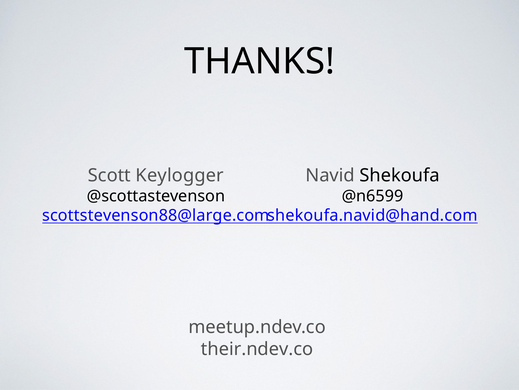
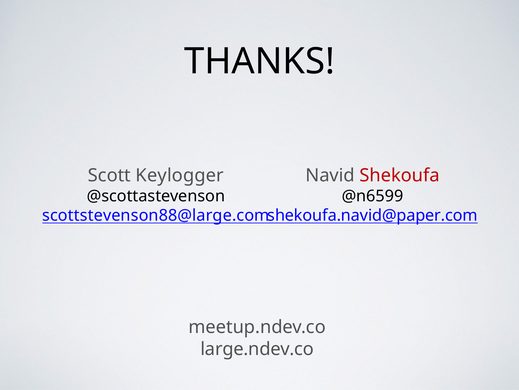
Shekoufa colour: black -> red (400, 175)
shekoufa.navid@hand.com: shekoufa.navid@hand.com -> shekoufa.navid@paper.com (373, 215)
their.ndev.co: their.ndev.co -> large.ndev.co (257, 349)
